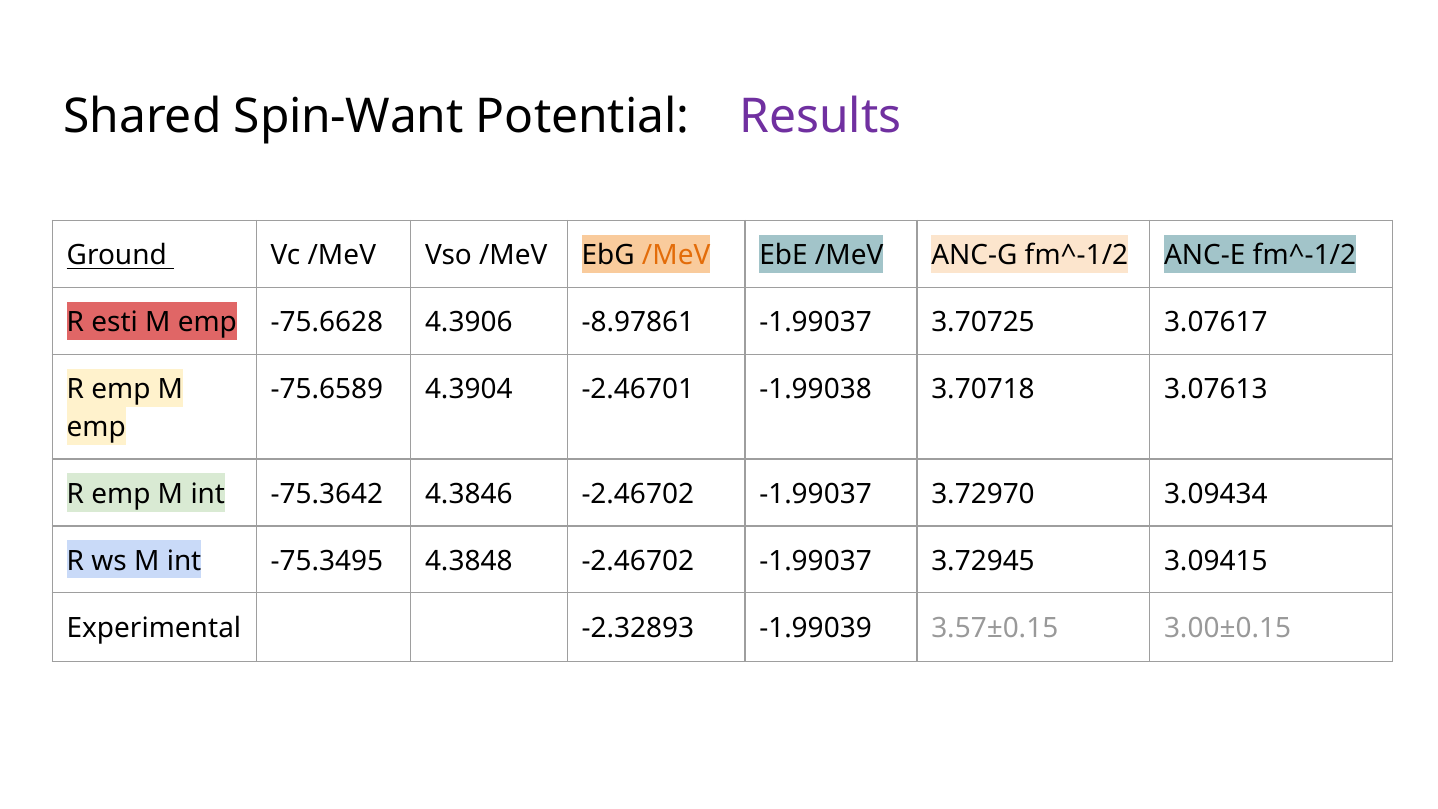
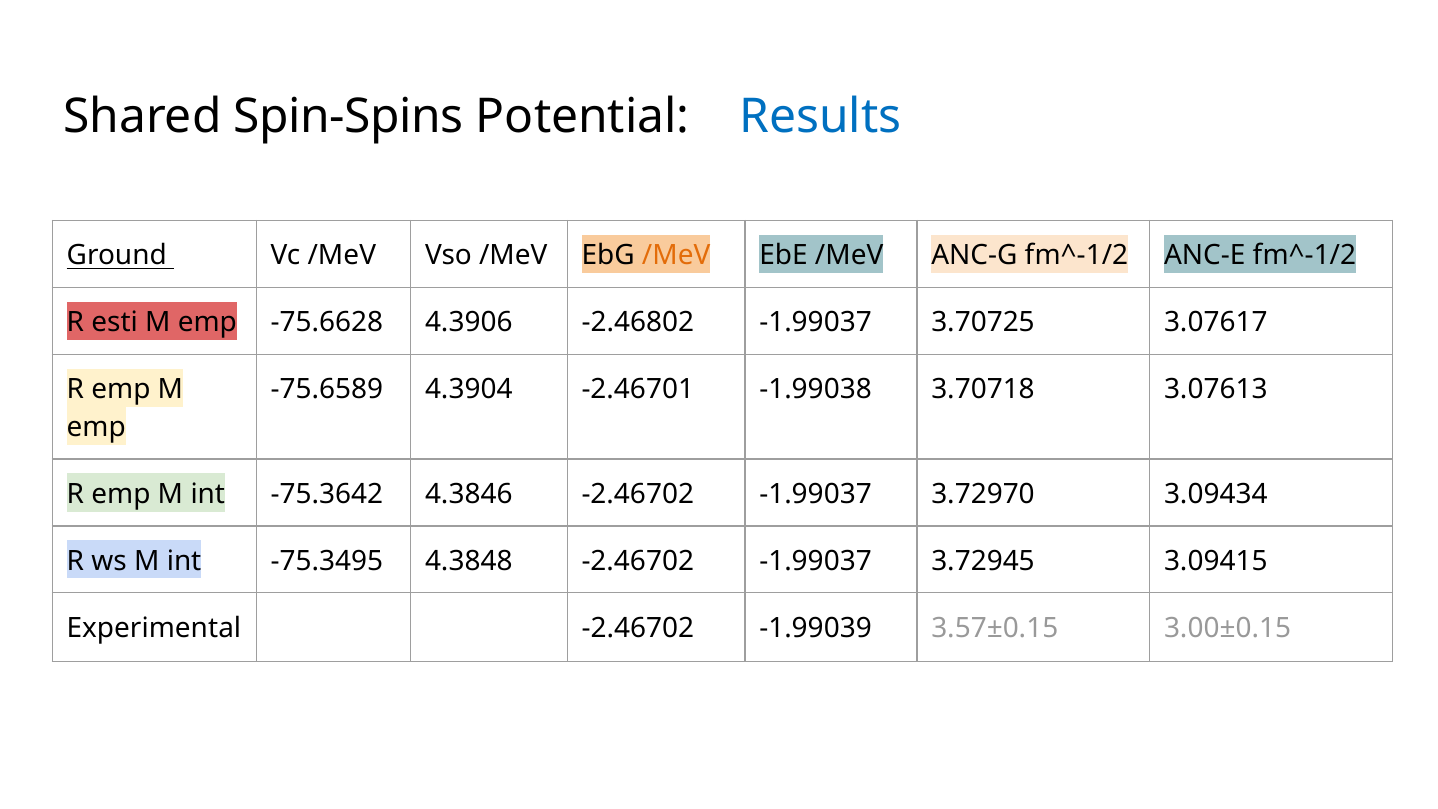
Spin-Want: Spin-Want -> Spin-Spins (349, 116)
Results colour: purple -> blue (820, 116)
-8.97861: -8.97861 -> -2.46802 (638, 322)
Experimental -2.32893: -2.32893 -> -2.46702 (638, 628)
